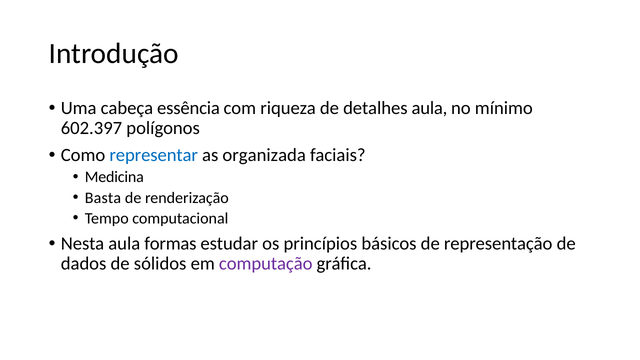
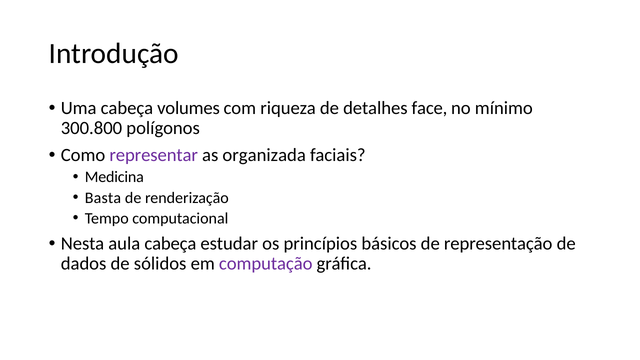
essência: essência -> volumes (188, 108)
detalhes aula: aula -> face (429, 108)
602.397: 602.397 -> 300.800 (91, 128)
representar colour: blue -> purple (154, 155)
aula formas: formas -> cabeça (170, 244)
